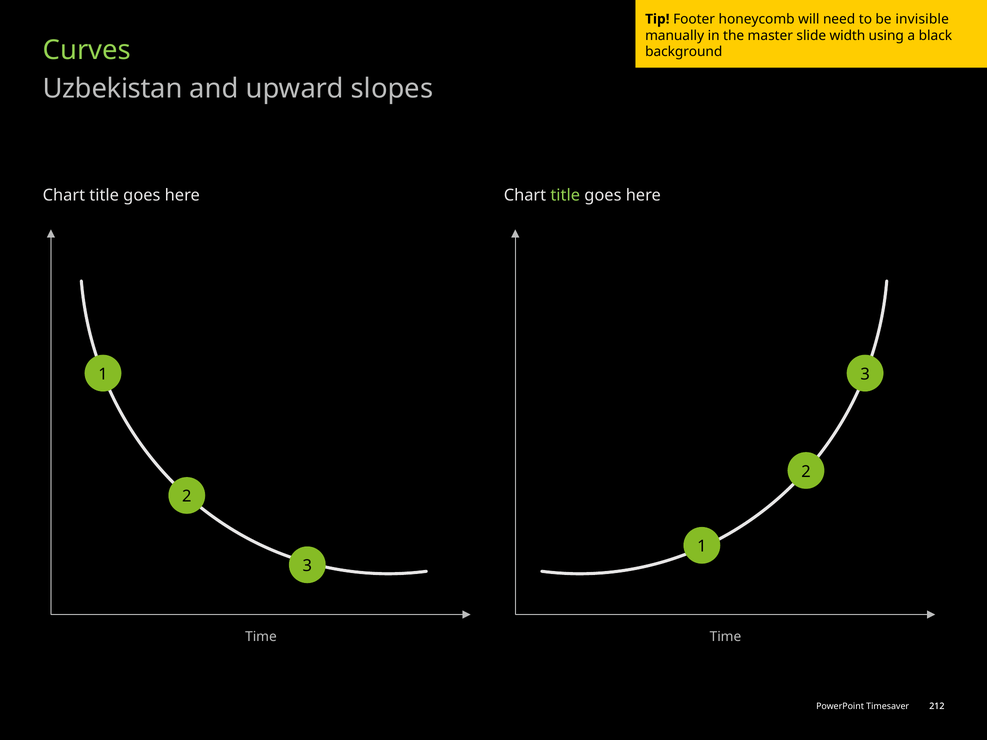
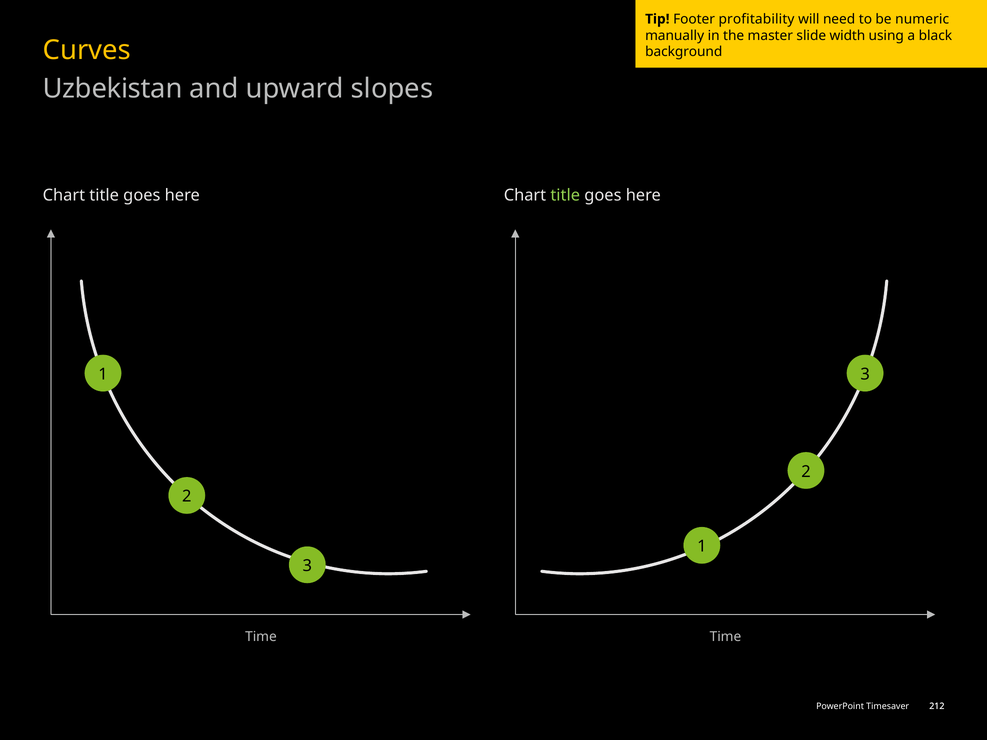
honeycomb: honeycomb -> profitability (757, 19)
invisible: invisible -> numeric (922, 19)
Curves colour: light green -> yellow (87, 50)
